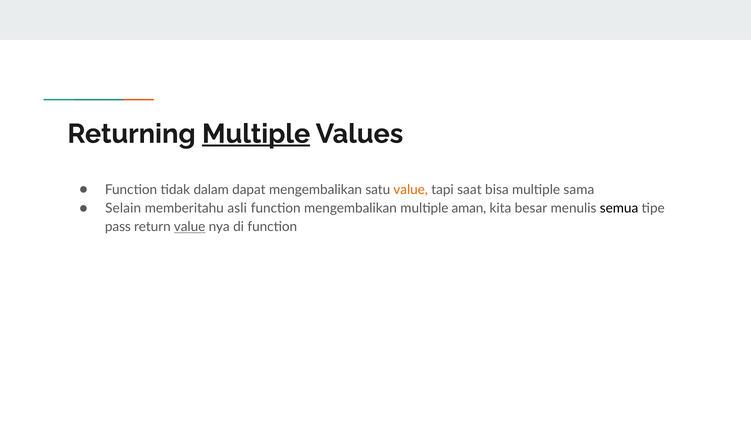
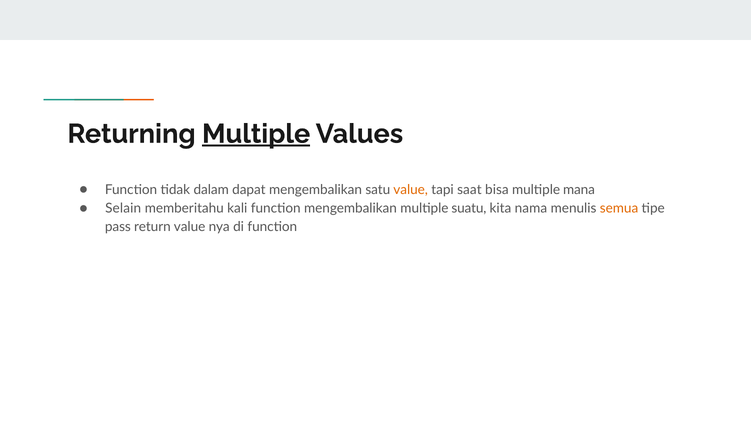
sama: sama -> mana (579, 190)
asli: asli -> kali (237, 208)
aman: aman -> suatu (469, 208)
besar: besar -> nama (531, 208)
semua colour: black -> orange (619, 208)
value underline: present -> none (190, 227)
